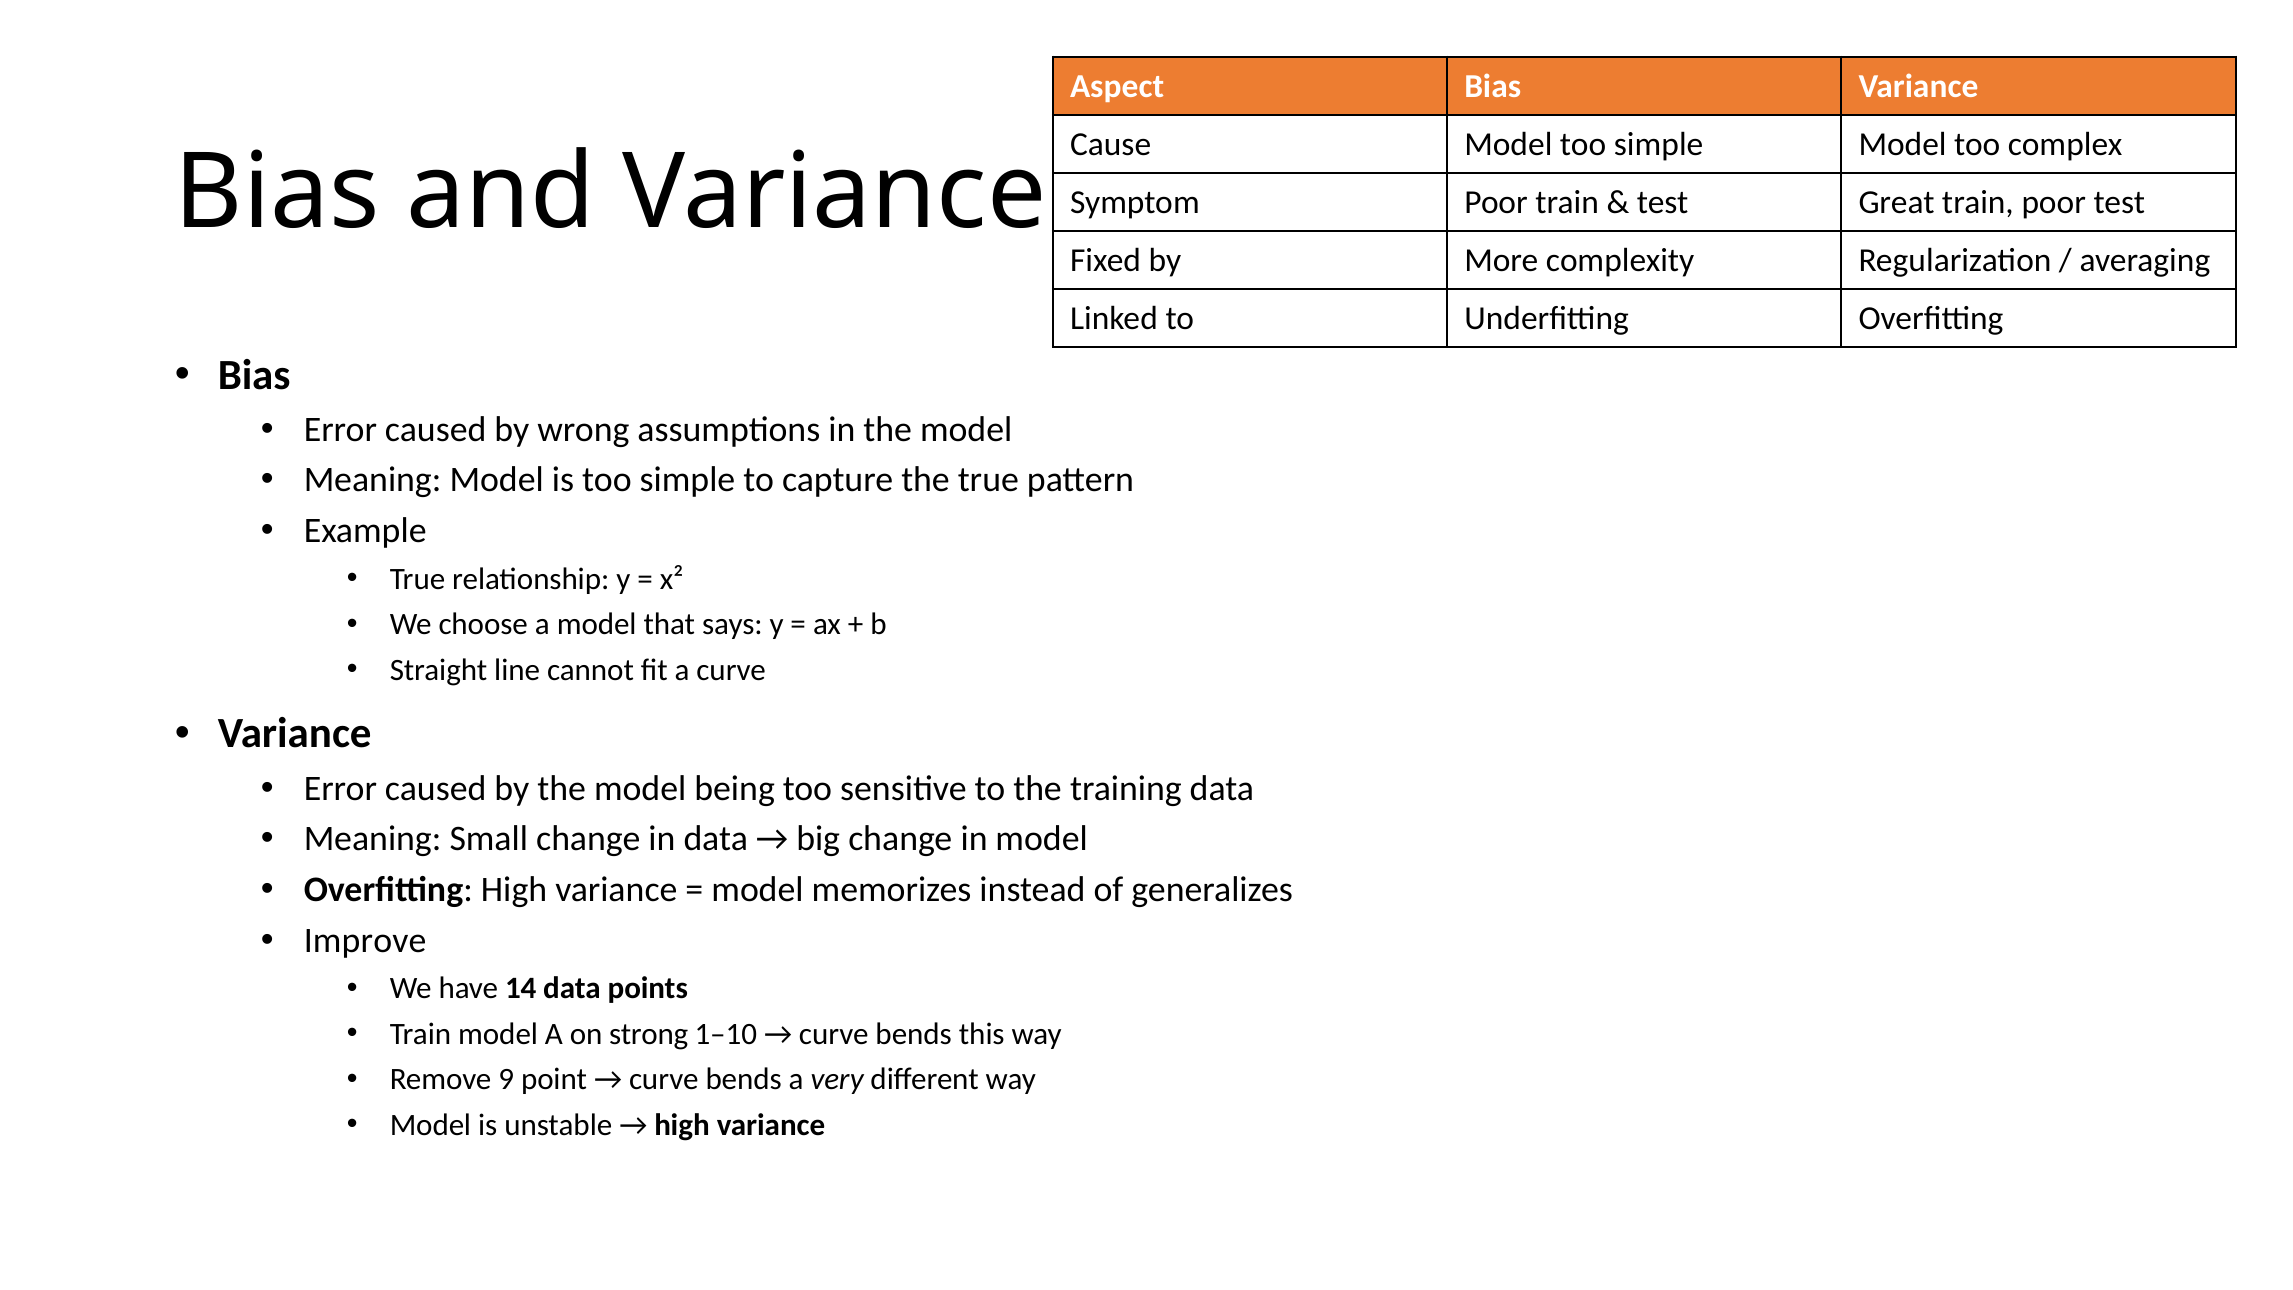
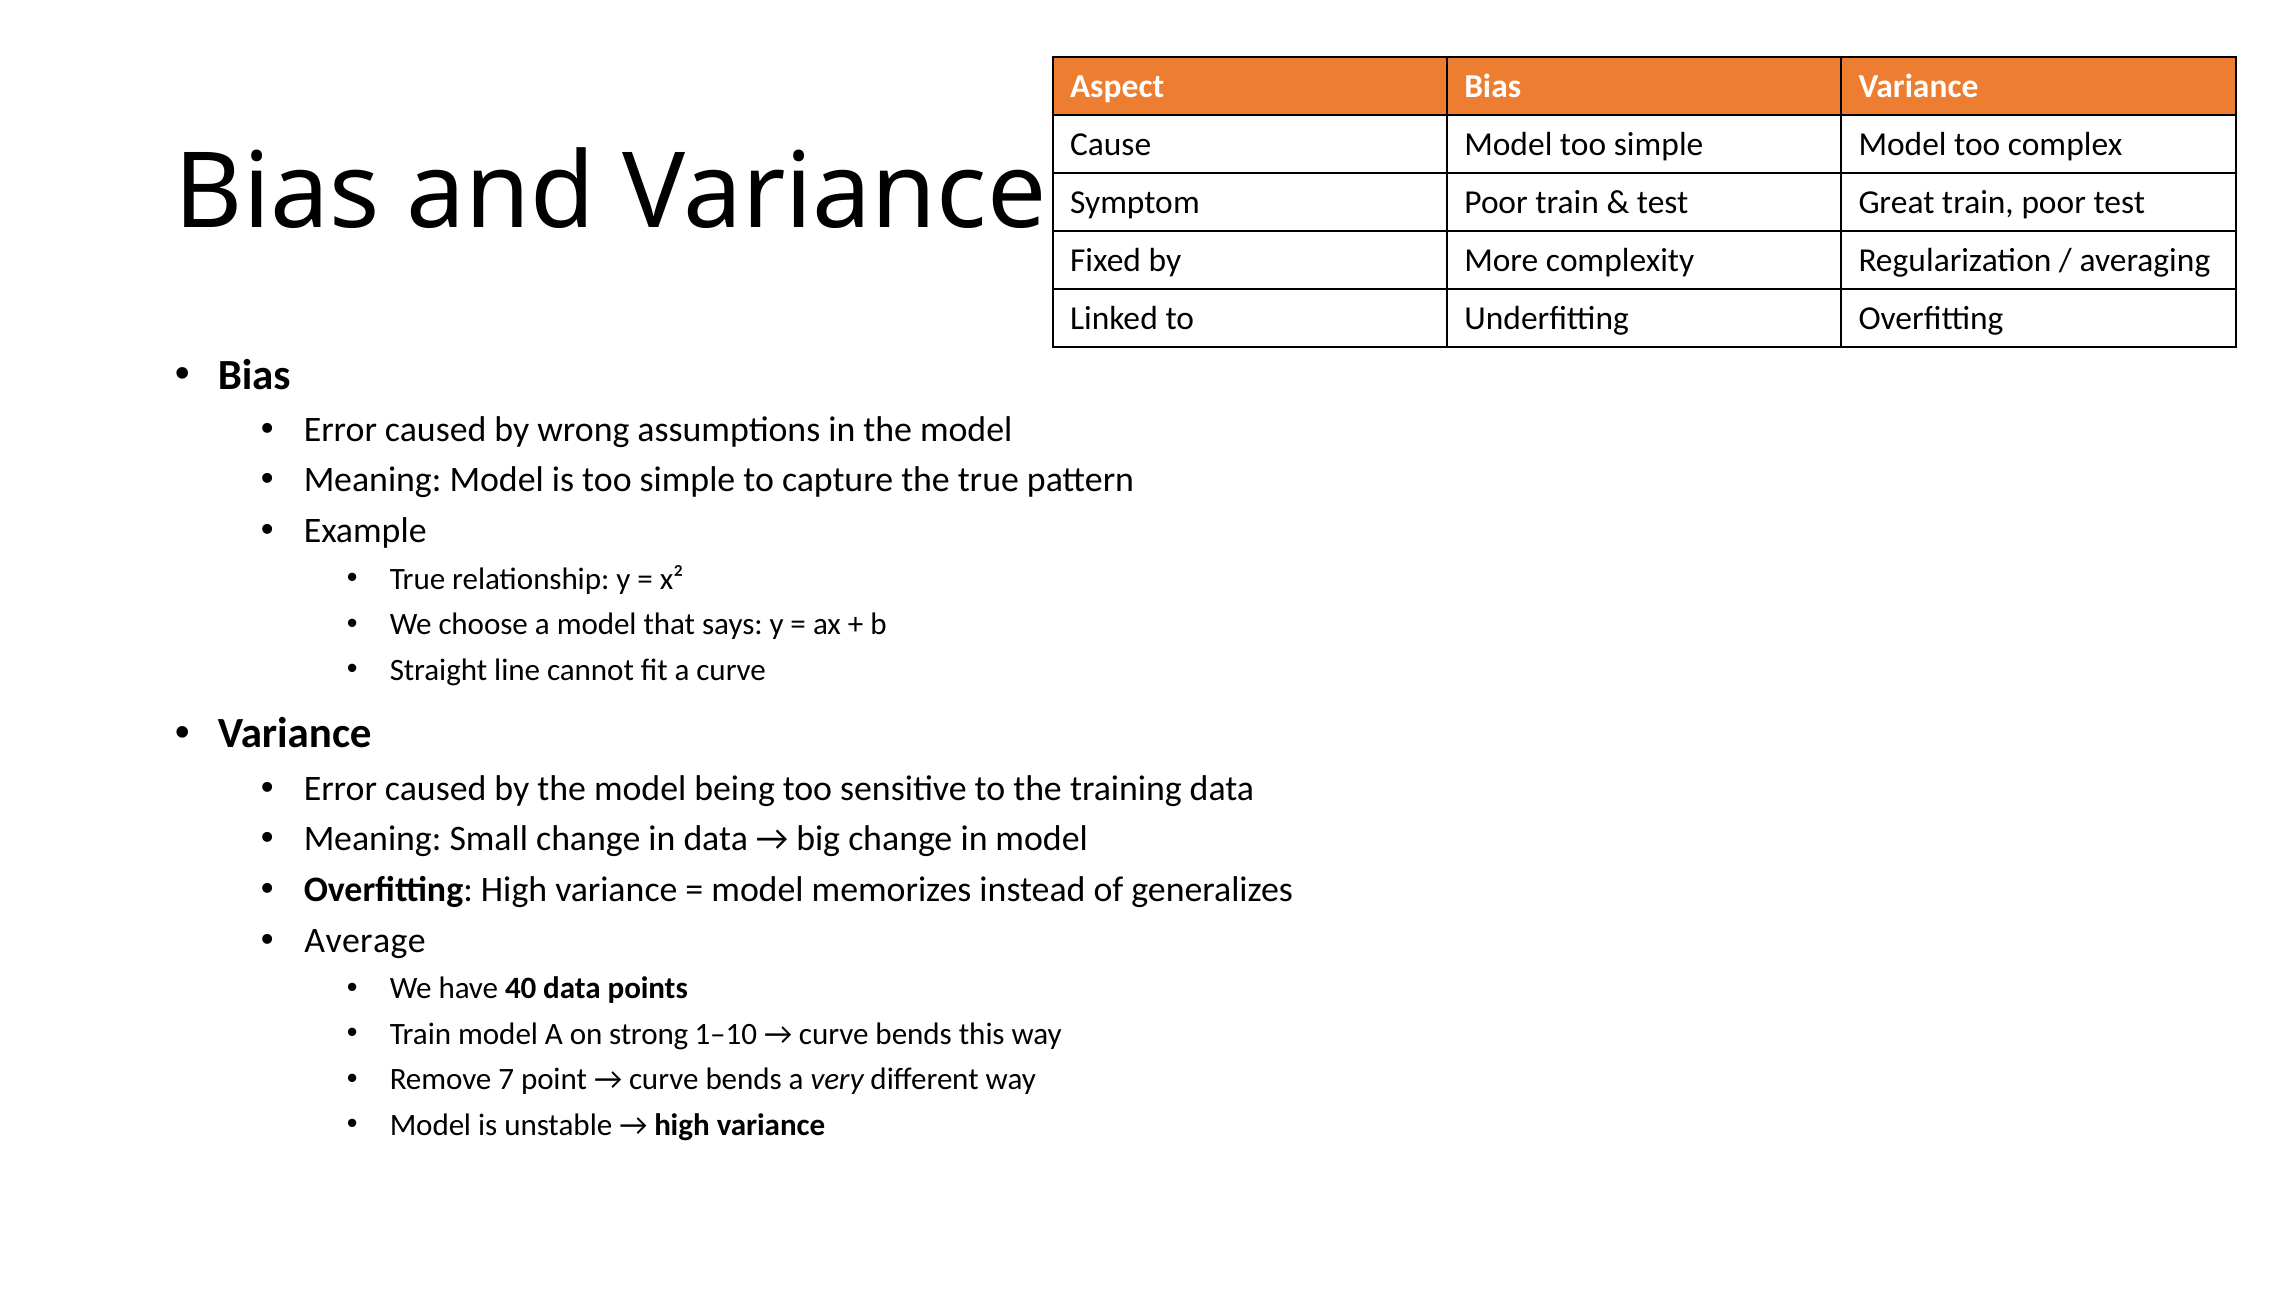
Improve: Improve -> Average (365, 940)
14: 14 -> 40 (521, 988)
9: 9 -> 7 (506, 1079)
